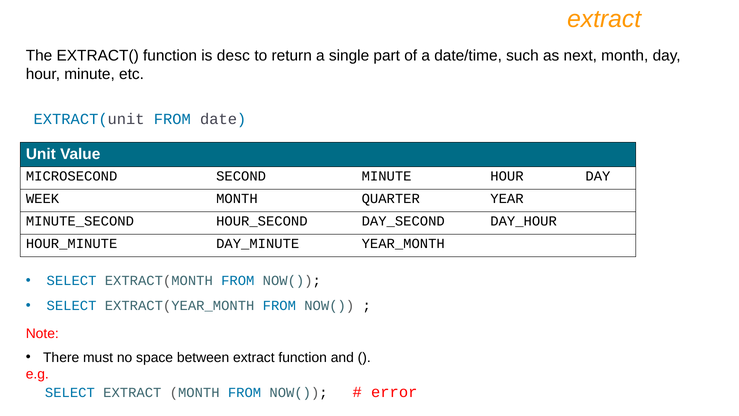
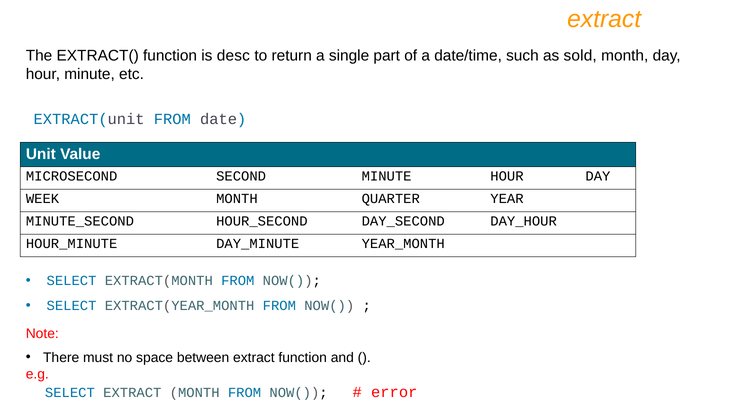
next: next -> sold (580, 56)
